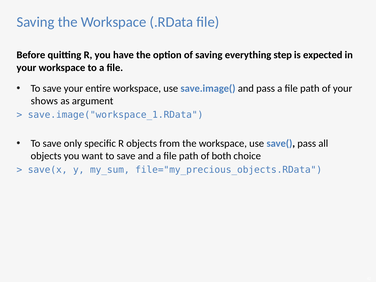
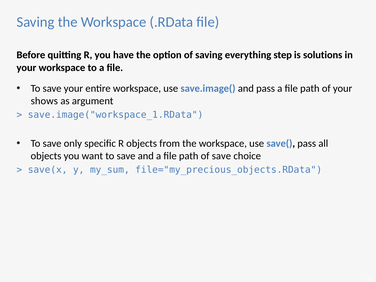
expected: expected -> solutions (323, 55)
of both: both -> save (221, 156)
